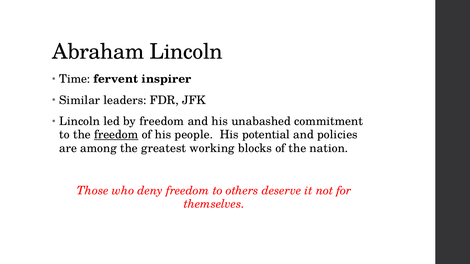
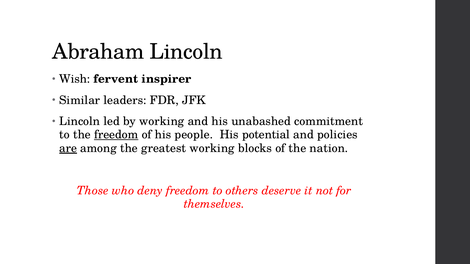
Time: Time -> Wish (75, 79)
by freedom: freedom -> working (162, 122)
are underline: none -> present (68, 148)
